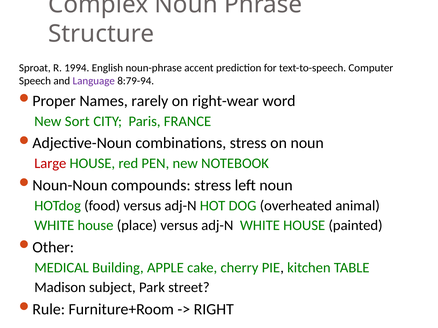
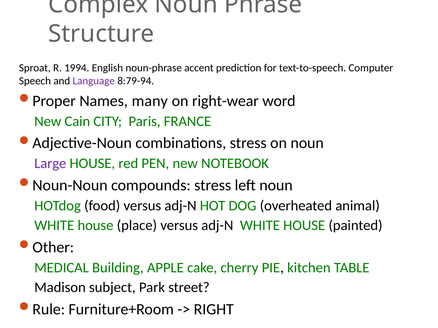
rarely: rarely -> many (150, 101)
Sort: Sort -> Cain (77, 121)
Large colour: red -> purple (50, 164)
